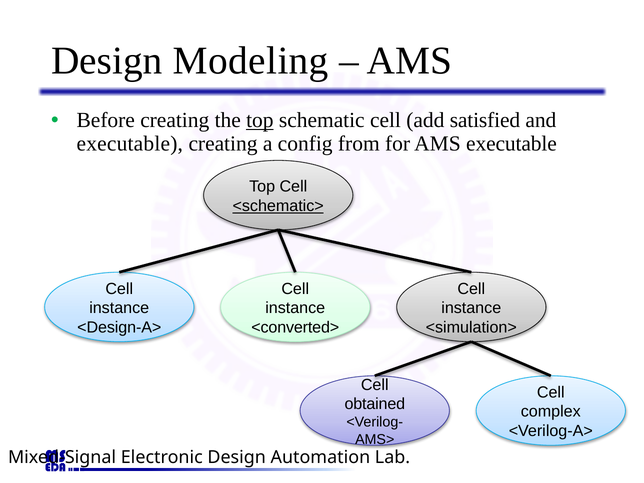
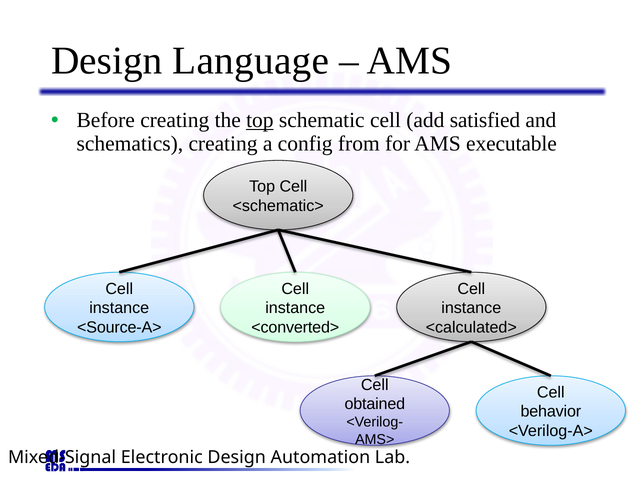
Modeling: Modeling -> Language (251, 61)
executable: executable -> schematics (130, 143)
<schematic> underline: present -> none (278, 206)
<Design-A>: <Design-A> -> <Source-A> (119, 327)
<simulation>: <simulation> -> <calculated> (471, 327)
complex: complex -> behavior (551, 412)
